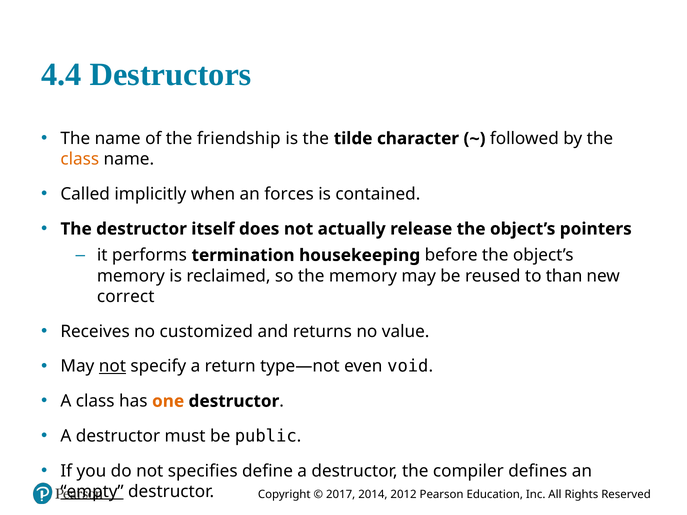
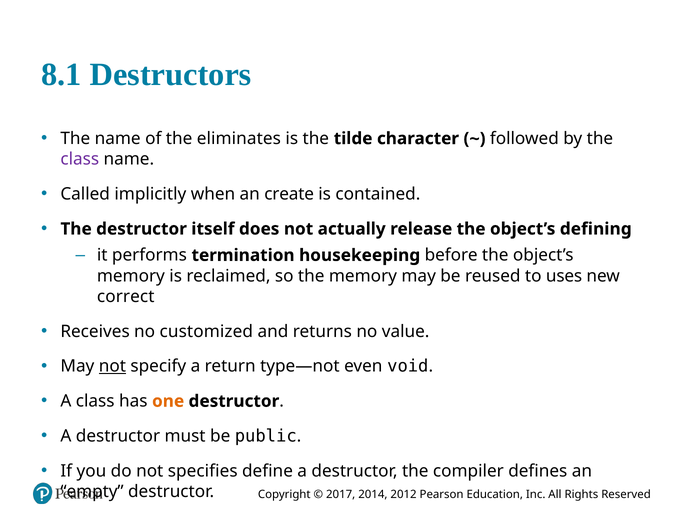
4.4: 4.4 -> 8.1 (61, 75)
friendship: friendship -> eliminates (239, 139)
class colour: orange -> purple (80, 159)
forces: forces -> create (289, 194)
pointers: pointers -> defining (596, 229)
than: than -> uses (564, 276)
empty underline: present -> none (92, 492)
